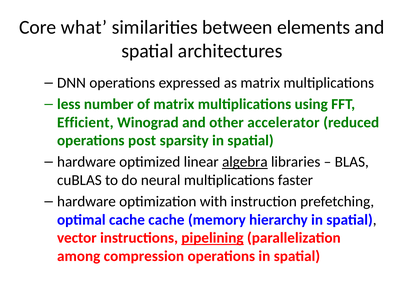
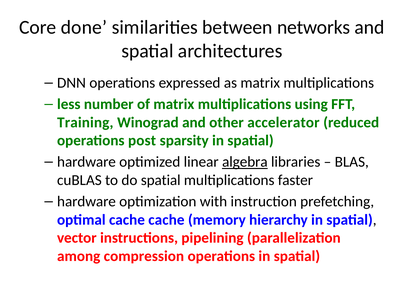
what: what -> done (84, 27)
elements: elements -> networks (314, 27)
Efficient: Efficient -> Training (85, 122)
do neural: neural -> spatial (161, 180)
pipelining underline: present -> none (213, 238)
